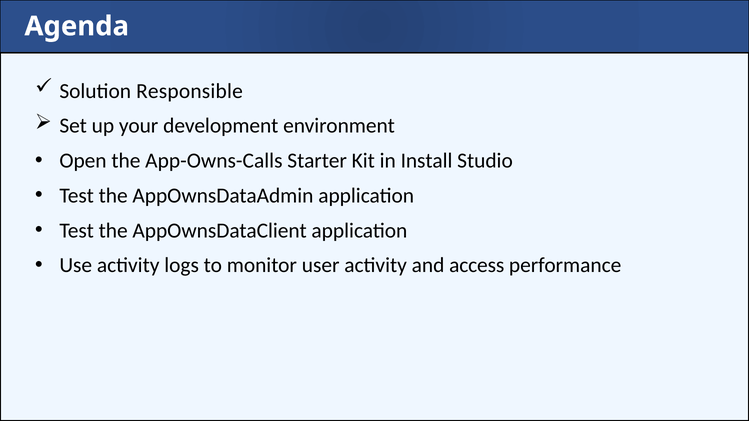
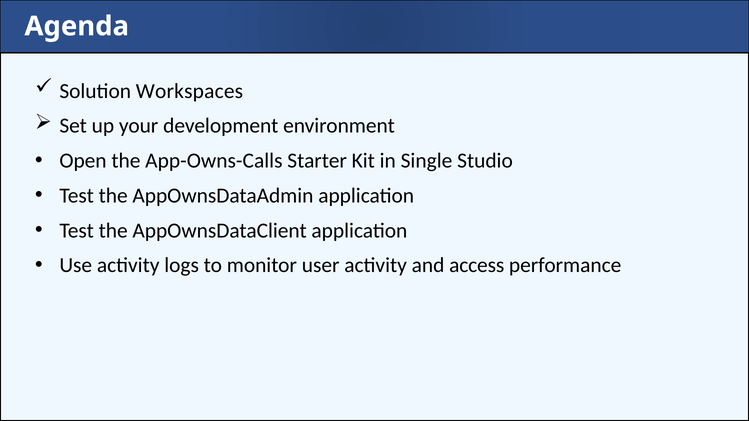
Responsible: Responsible -> Workspaces (189, 91)
Install: Install -> Single (426, 161)
